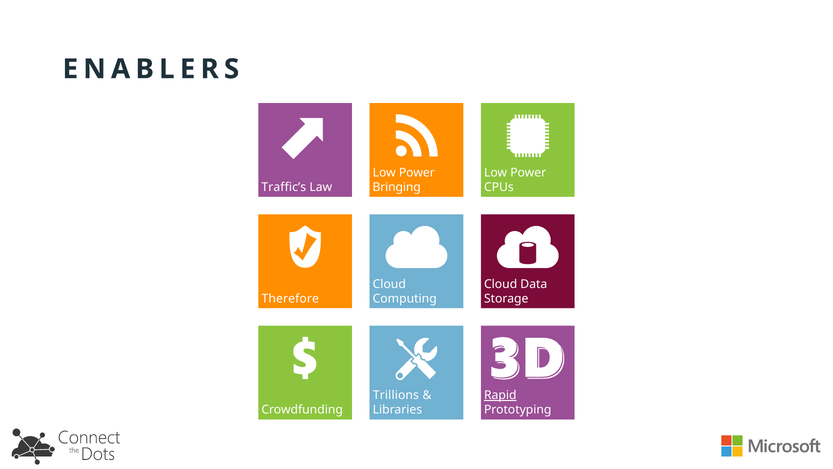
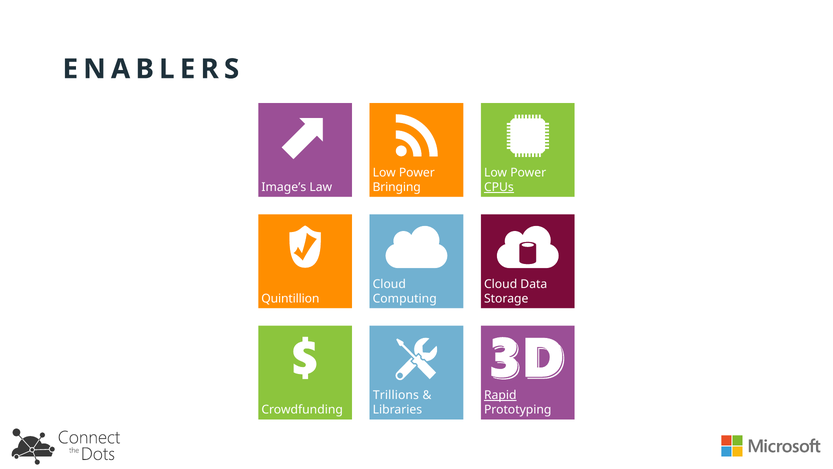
Traffic’s: Traffic’s -> Image’s (284, 187)
CPUs underline: none -> present (499, 187)
Therefore: Therefore -> Quintillion (290, 298)
